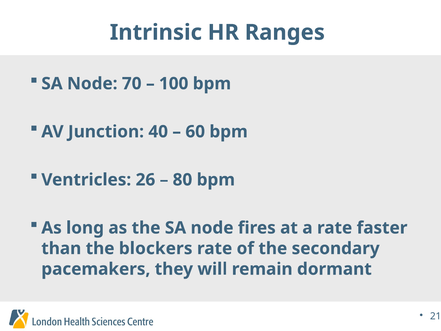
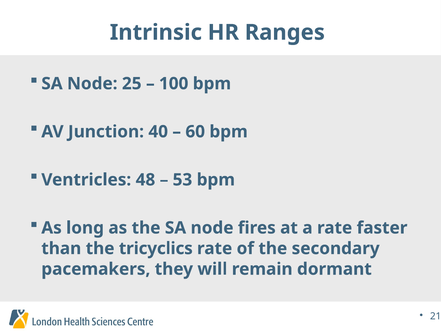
70: 70 -> 25 (132, 84)
26: 26 -> 48 (145, 180)
80: 80 -> 53 (182, 180)
blockers: blockers -> tricyclics (156, 248)
